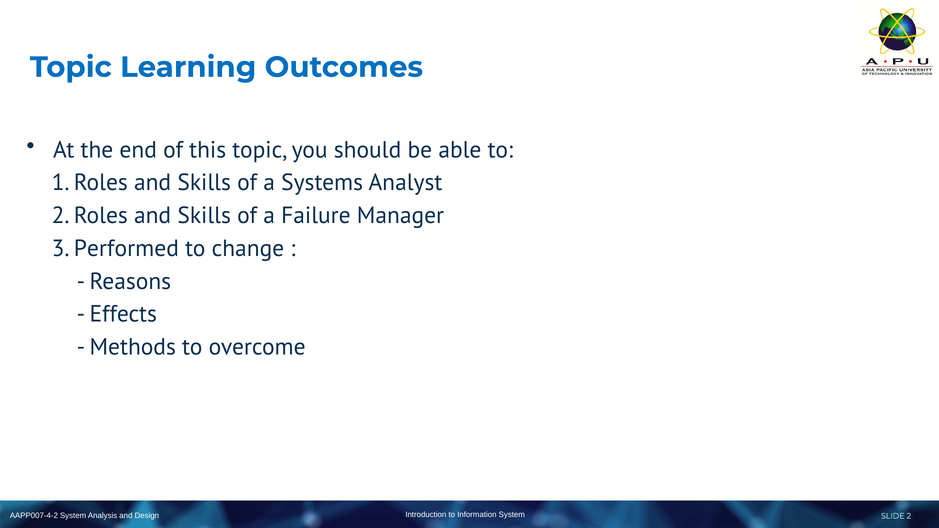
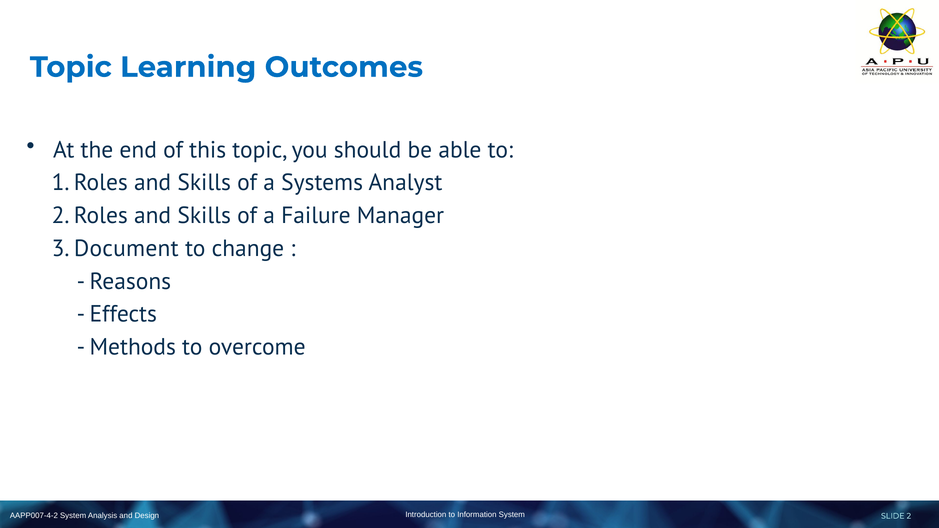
Performed: Performed -> Document (126, 249)
